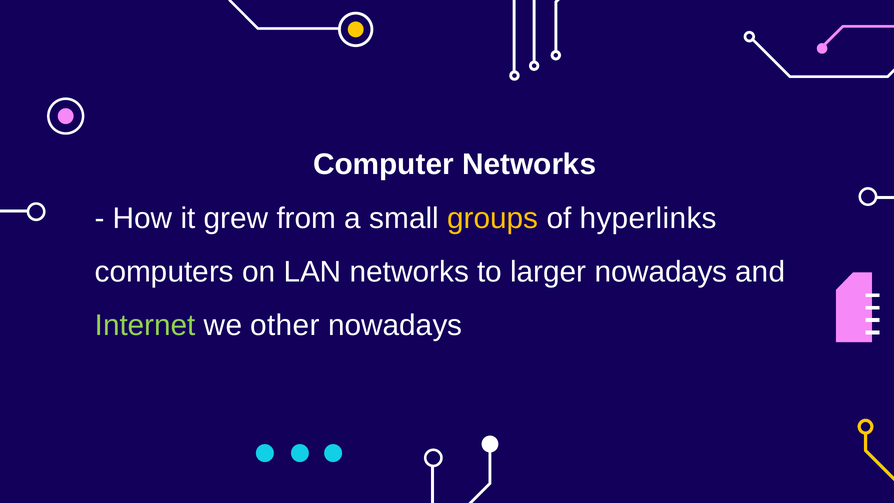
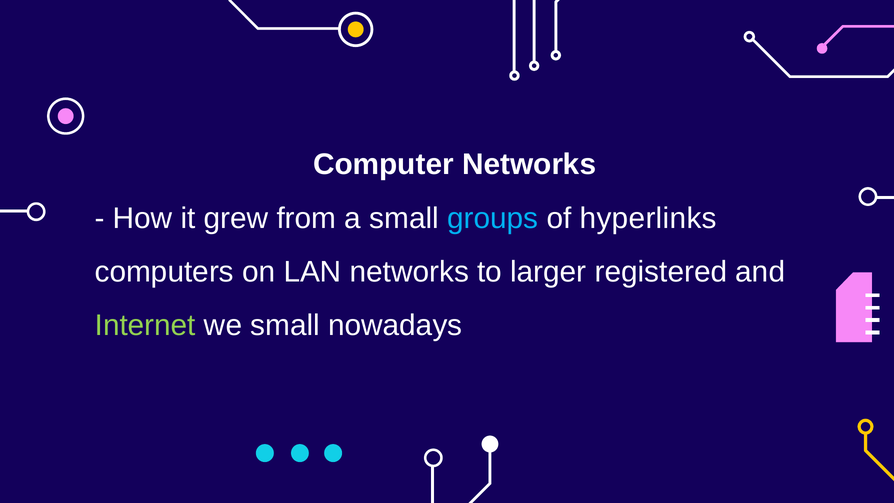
groups colour: yellow -> light blue (493, 218)
larger nowadays: nowadays -> registered (661, 272)
we other: other -> small (285, 325)
